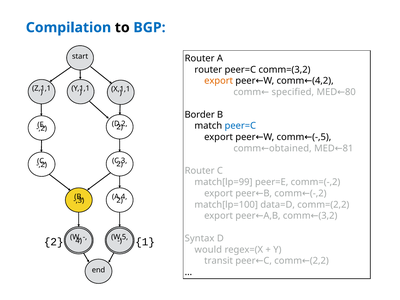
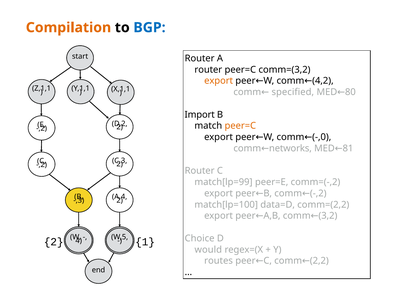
Compilation colour: blue -> orange (68, 28)
Border: Border -> Import (200, 115)
peer=C colour: blue -> orange (240, 126)
-,5: -,5 -> -,0 (322, 137)
obtained: obtained -> networks (290, 148)
Syntax: Syntax -> Choice (200, 238)
transit: transit -> routes (219, 261)
